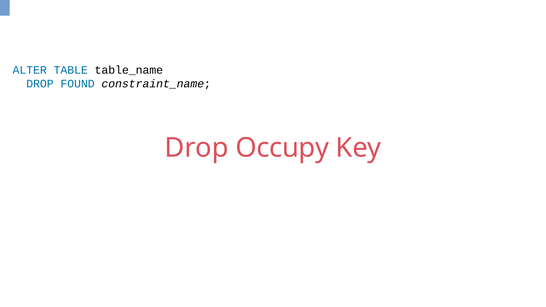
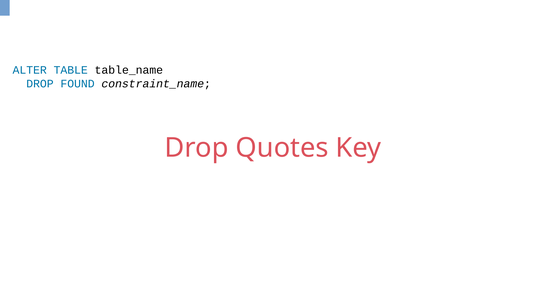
Occupy: Occupy -> Quotes (282, 148)
